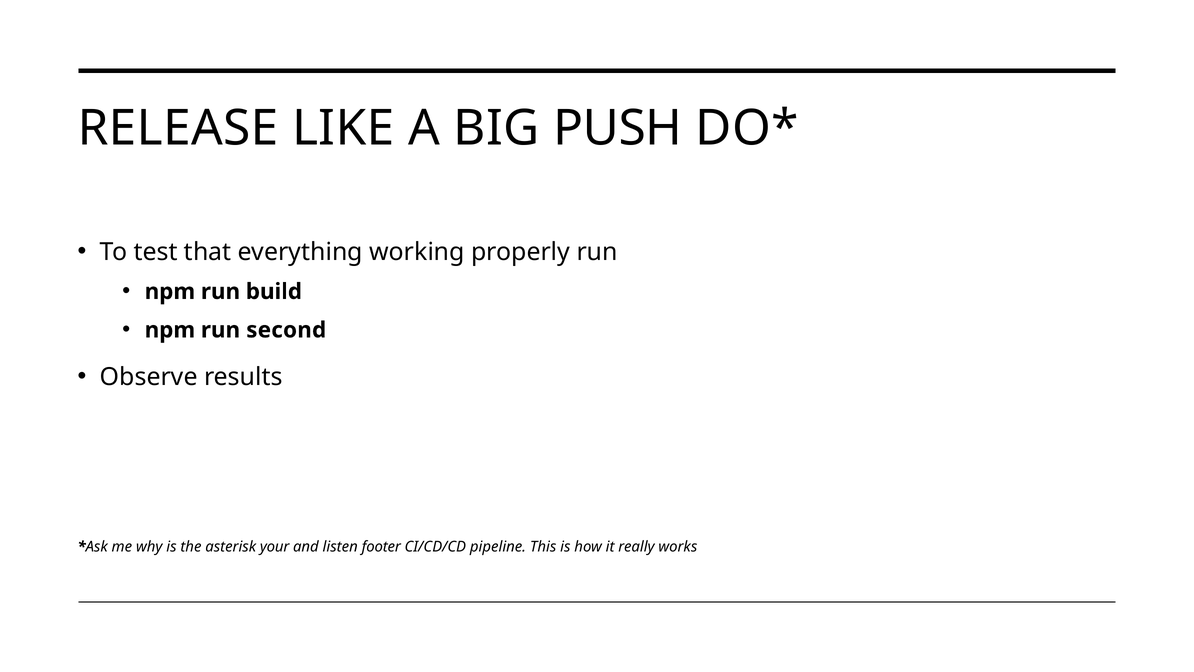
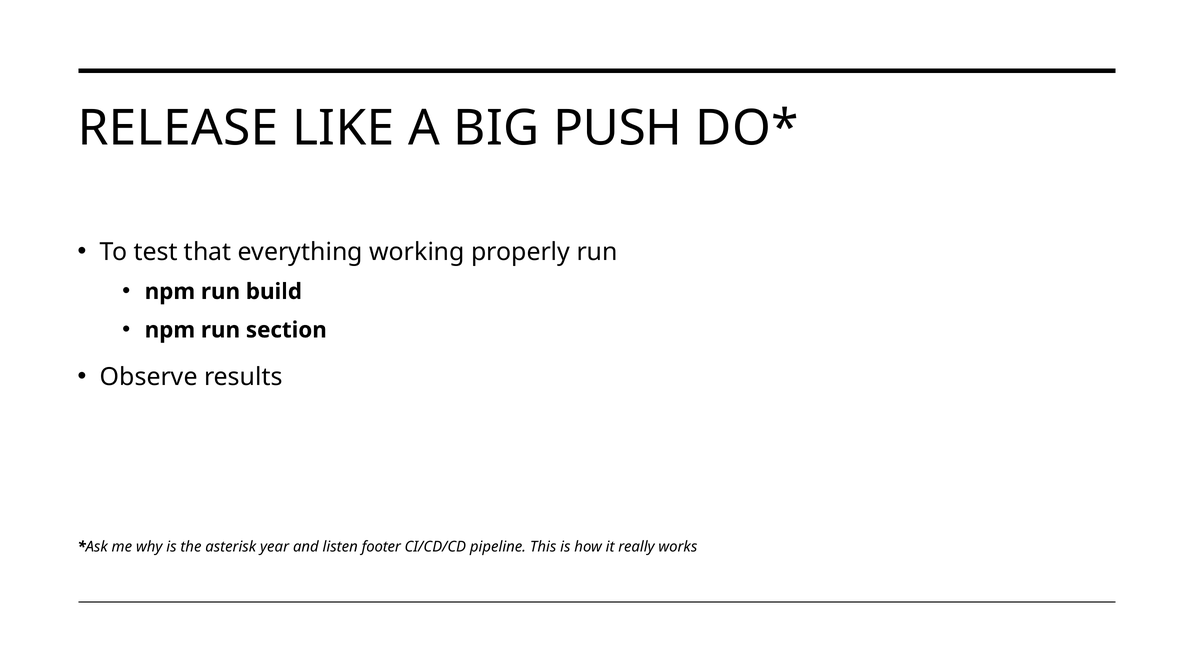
second: second -> section (286, 330)
your: your -> year (275, 546)
